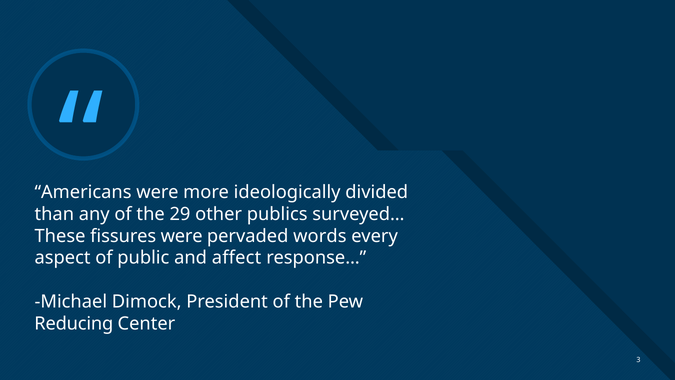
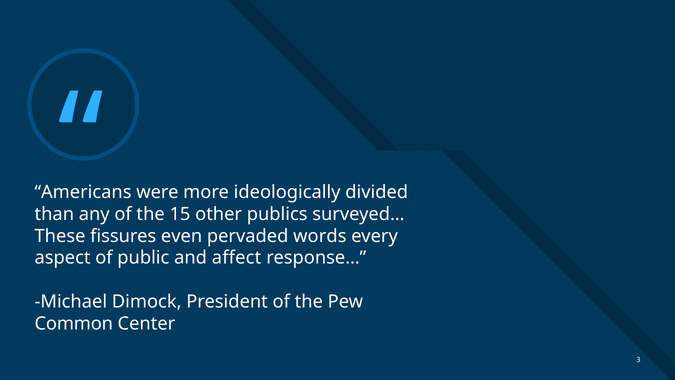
29: 29 -> 15 (180, 214)
fissures were: were -> even (182, 236)
Reducing: Reducing -> Common (74, 324)
